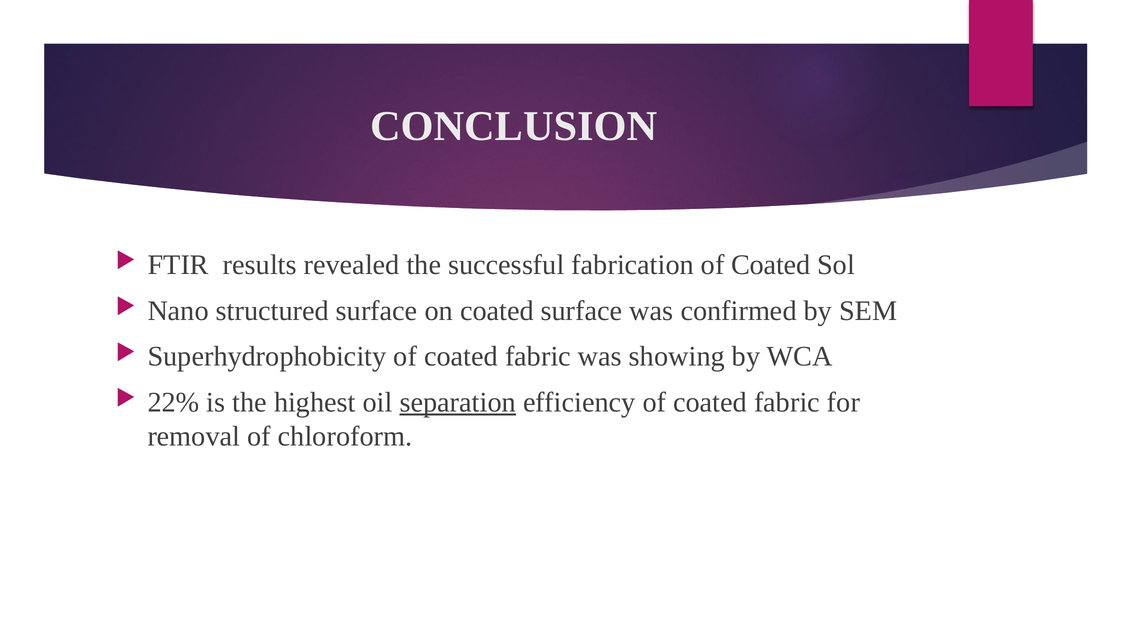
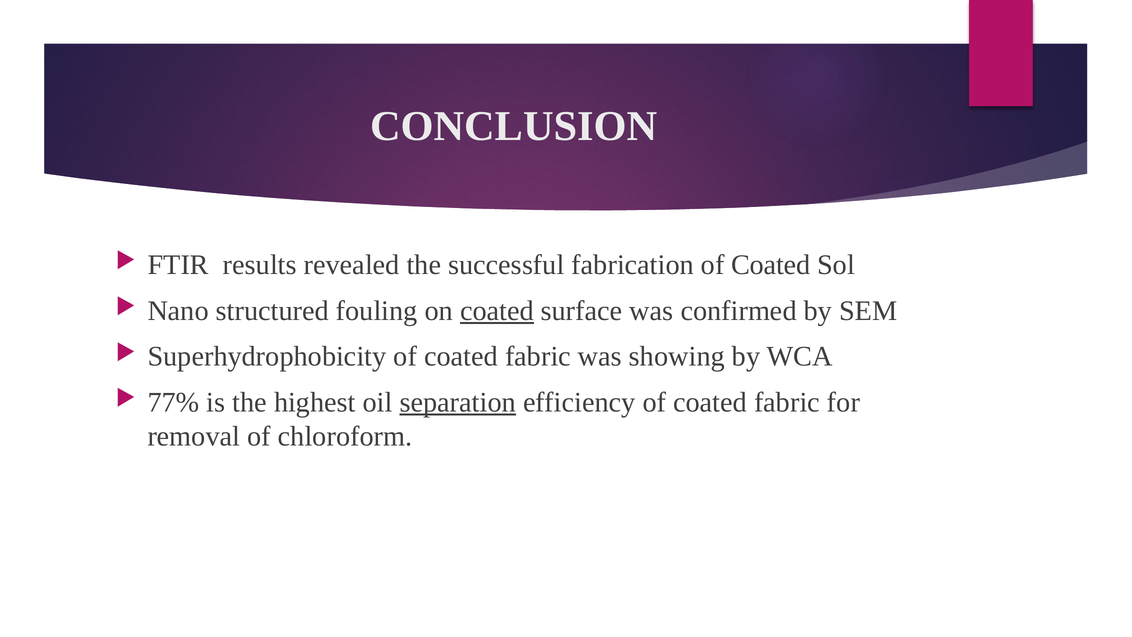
structured surface: surface -> fouling (377, 311)
coated underline: none -> present (497, 311)
22%: 22% -> 77% (174, 402)
